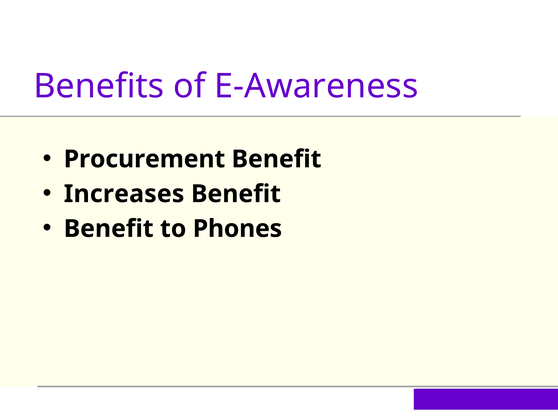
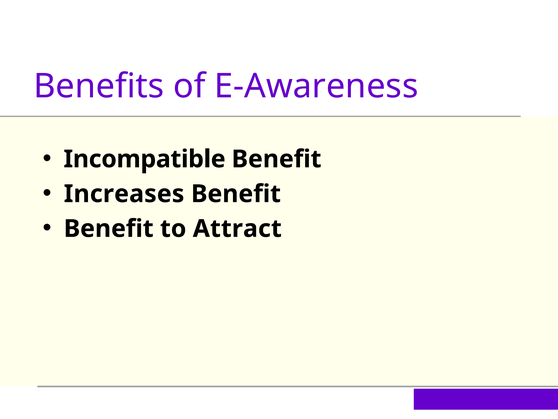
Procurement: Procurement -> Incompatible (145, 159)
Phones: Phones -> Attract (237, 228)
